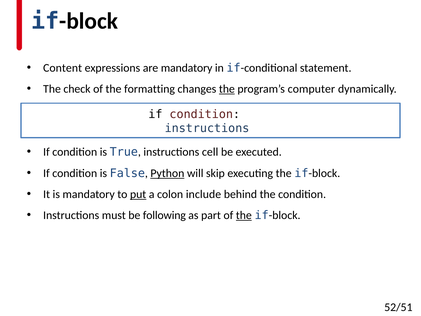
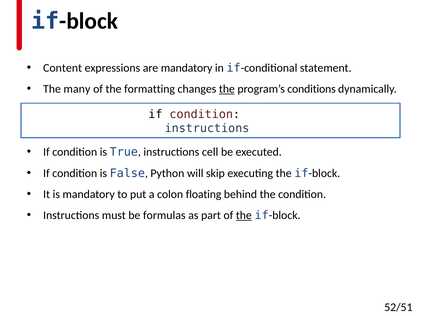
check: check -> many (77, 89)
computer: computer -> conditions (312, 89)
Python underline: present -> none (167, 173)
put underline: present -> none (138, 194)
include: include -> floating (204, 194)
following: following -> formulas (164, 215)
